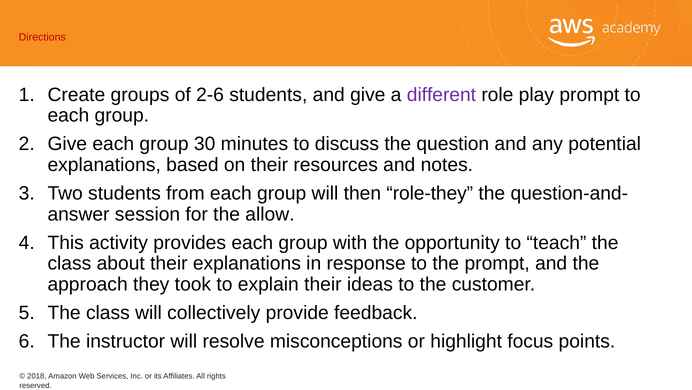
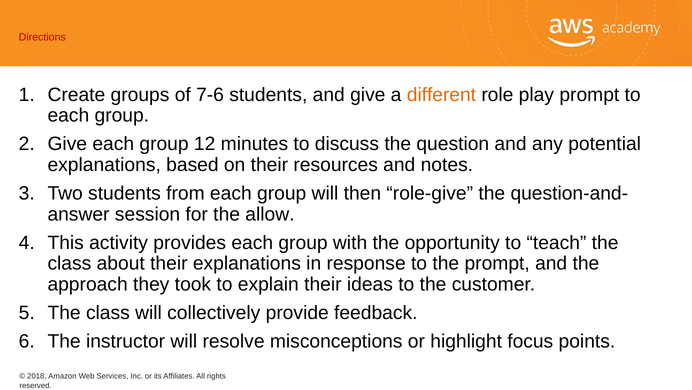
2-6: 2-6 -> 7-6 (210, 95)
different colour: purple -> orange (441, 95)
30: 30 -> 12 (205, 144)
role-they: role-they -> role-give (430, 193)
